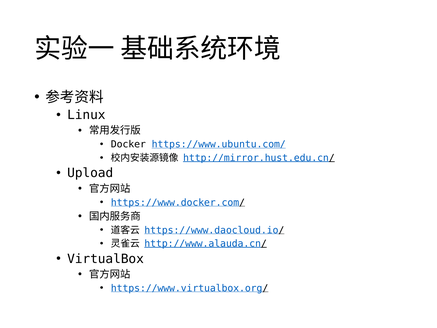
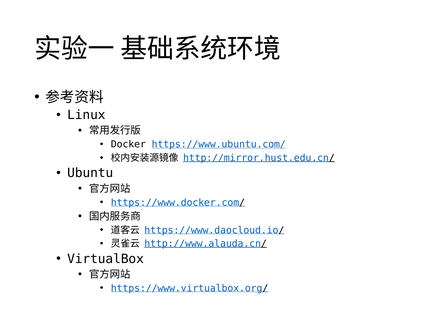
Upload: Upload -> Ubuntu (90, 173)
